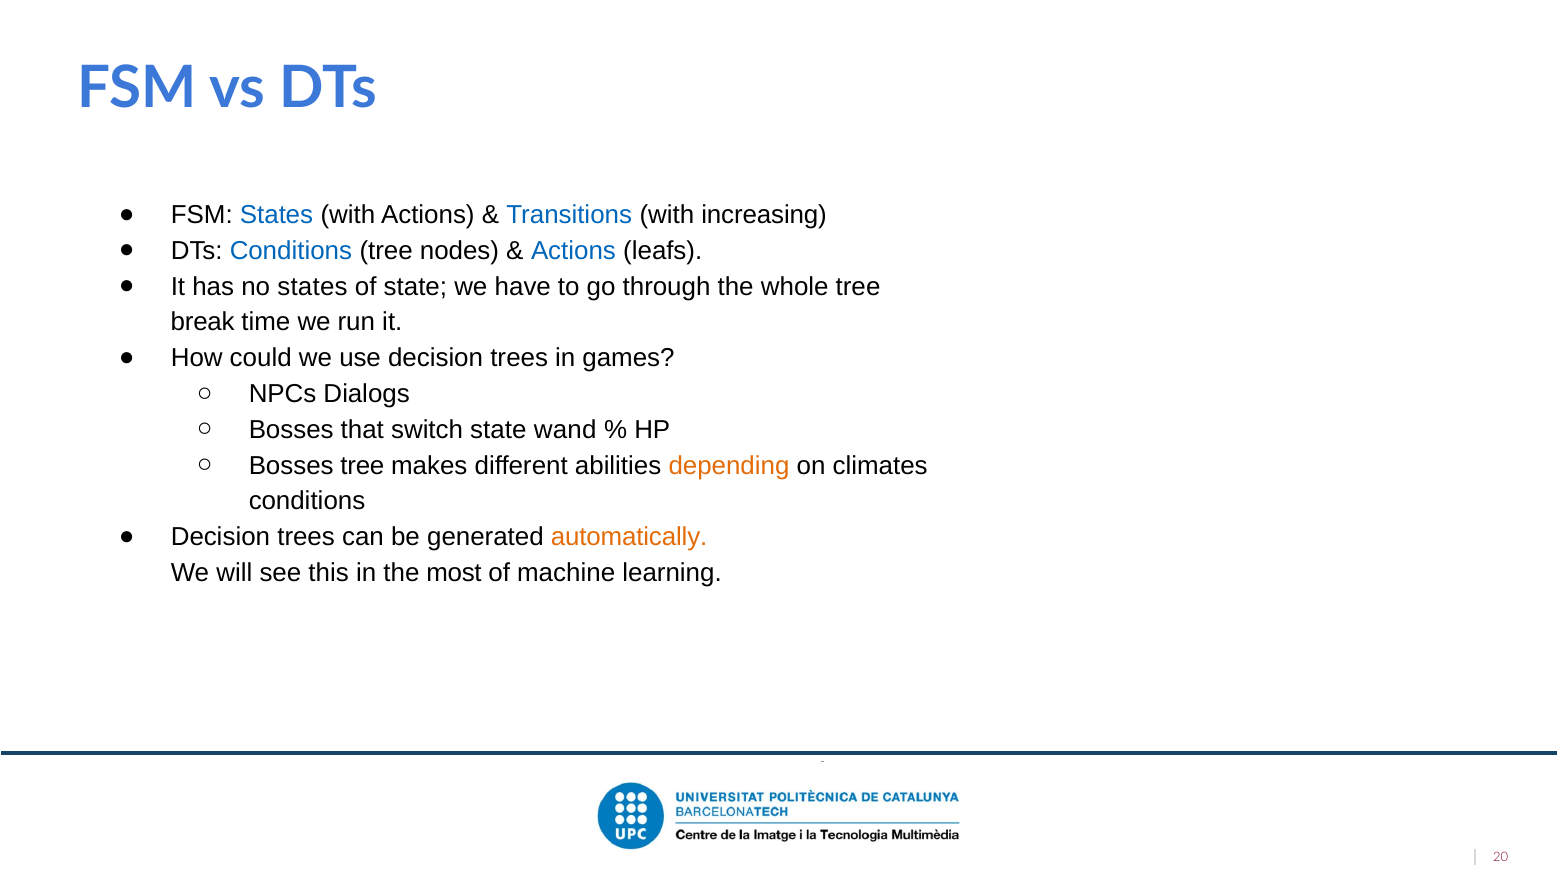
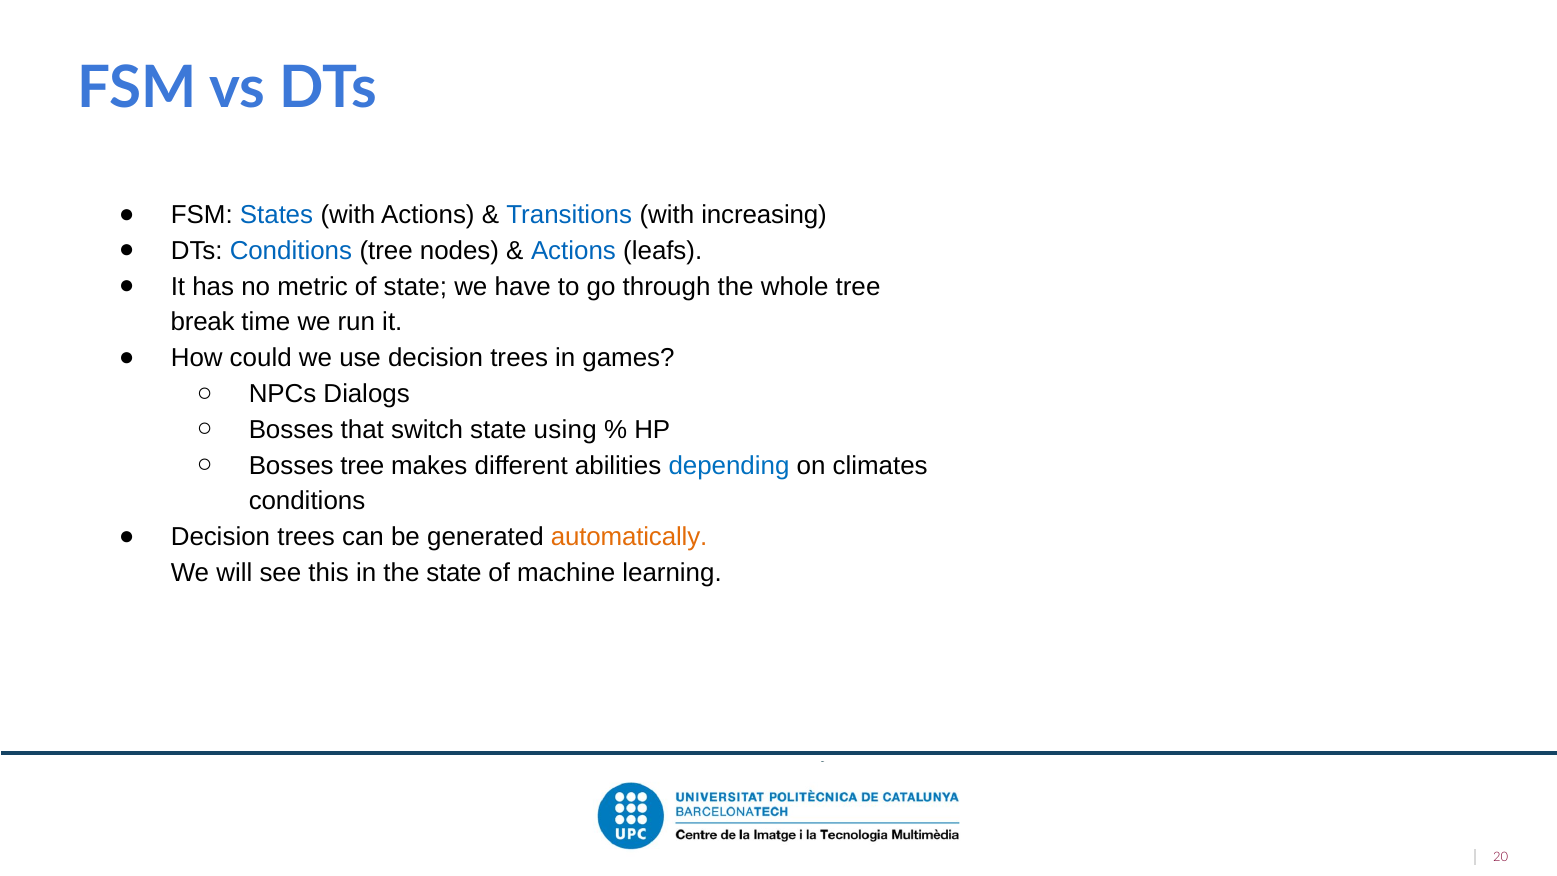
no states: states -> metric (313, 286)
wand: wand -> using (565, 430)
depending colour: orange -> blue (729, 465)
the most: most -> state (454, 573)
